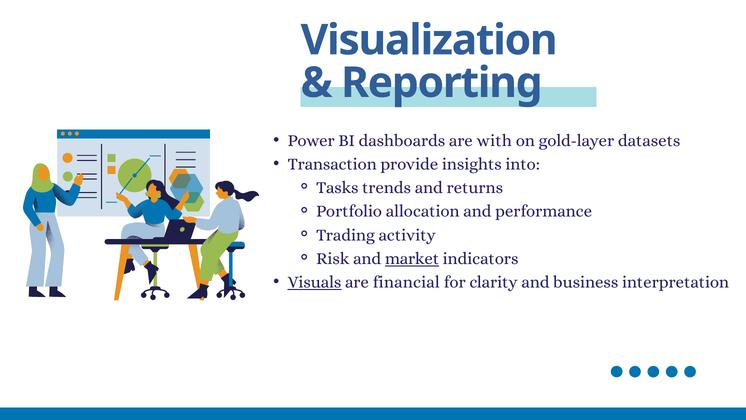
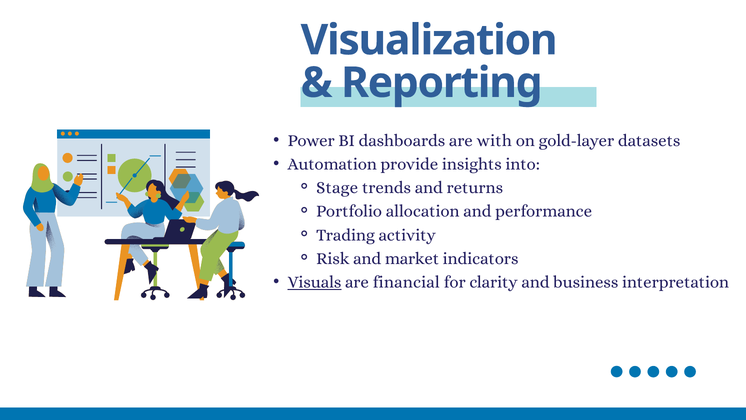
Transaction: Transaction -> Automation (332, 164)
Tasks: Tasks -> Stage (337, 188)
market underline: present -> none (412, 258)
